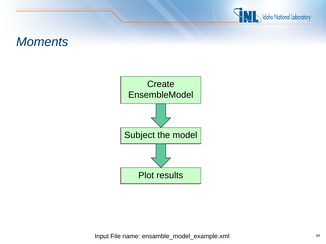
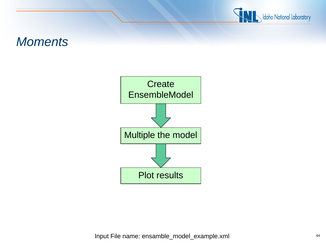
Subject: Subject -> Multiple (140, 136)
